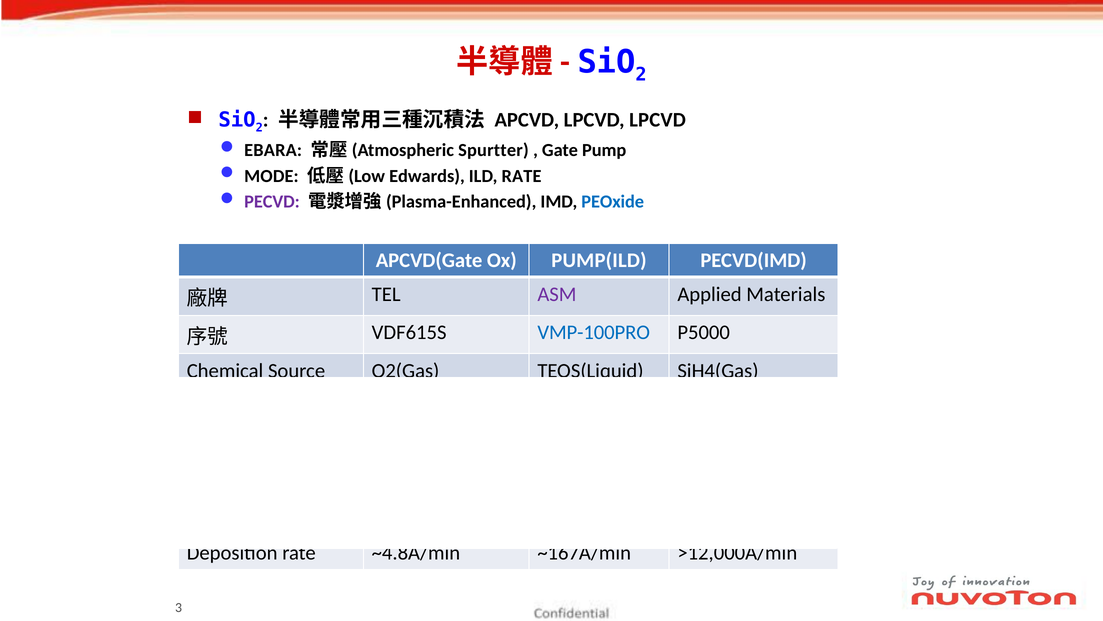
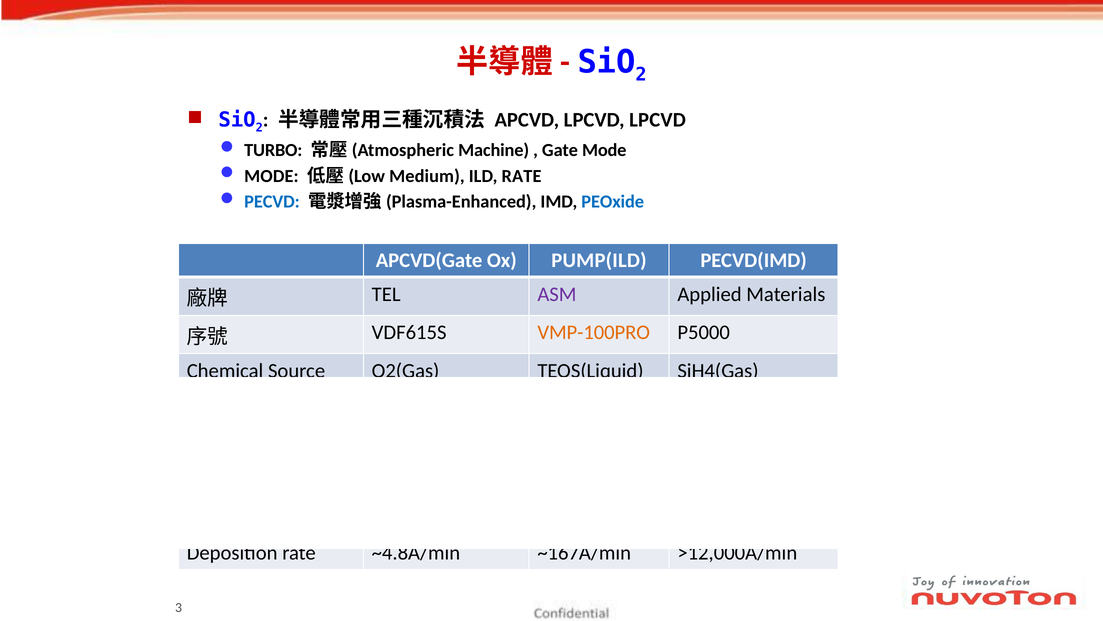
EBARA: EBARA -> TURBO (273, 150)
Spurtter: Spurtter -> Machine (494, 150)
Gate Pump: Pump -> Mode (604, 150)
Edwards: Edwards -> Medium (427, 176)
PECVD colour: purple -> blue (272, 202)
VMP-100PRO colour: blue -> orange (594, 332)
